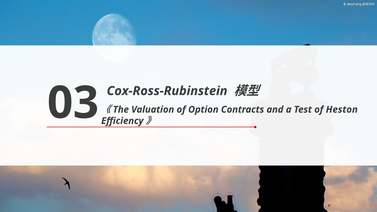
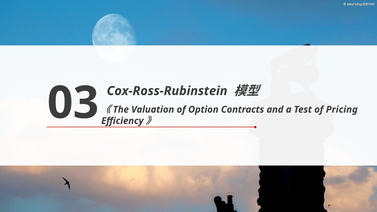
Heston: Heston -> Pricing (342, 110)
